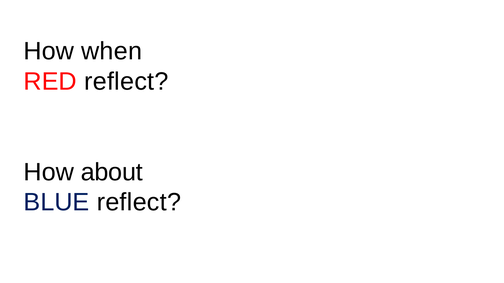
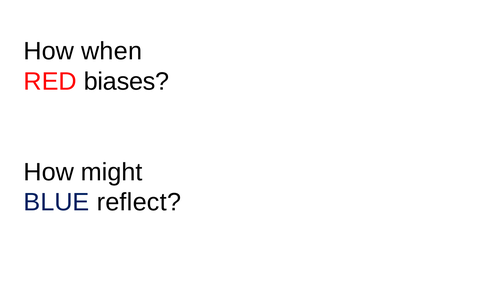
RED reflect: reflect -> biases (127, 82)
about: about -> might (112, 172)
